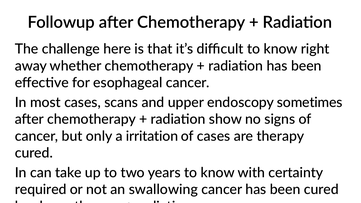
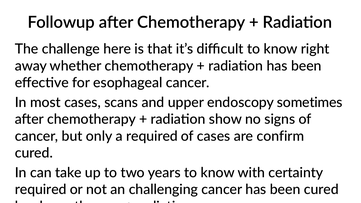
a irritation: irritation -> required (152, 136)
therapy: therapy -> confirm (280, 136)
swallowing: swallowing -> challenging (163, 190)
